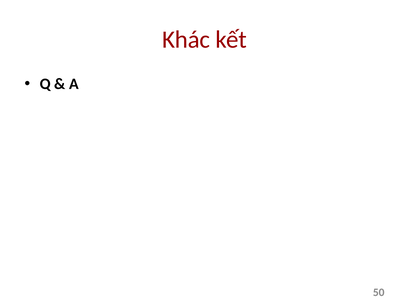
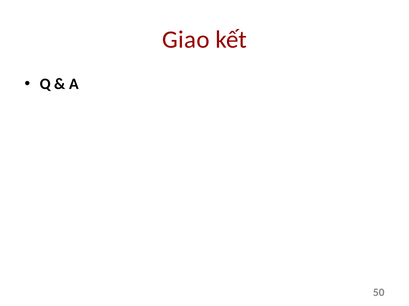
Khác: Khác -> Giao (186, 40)
